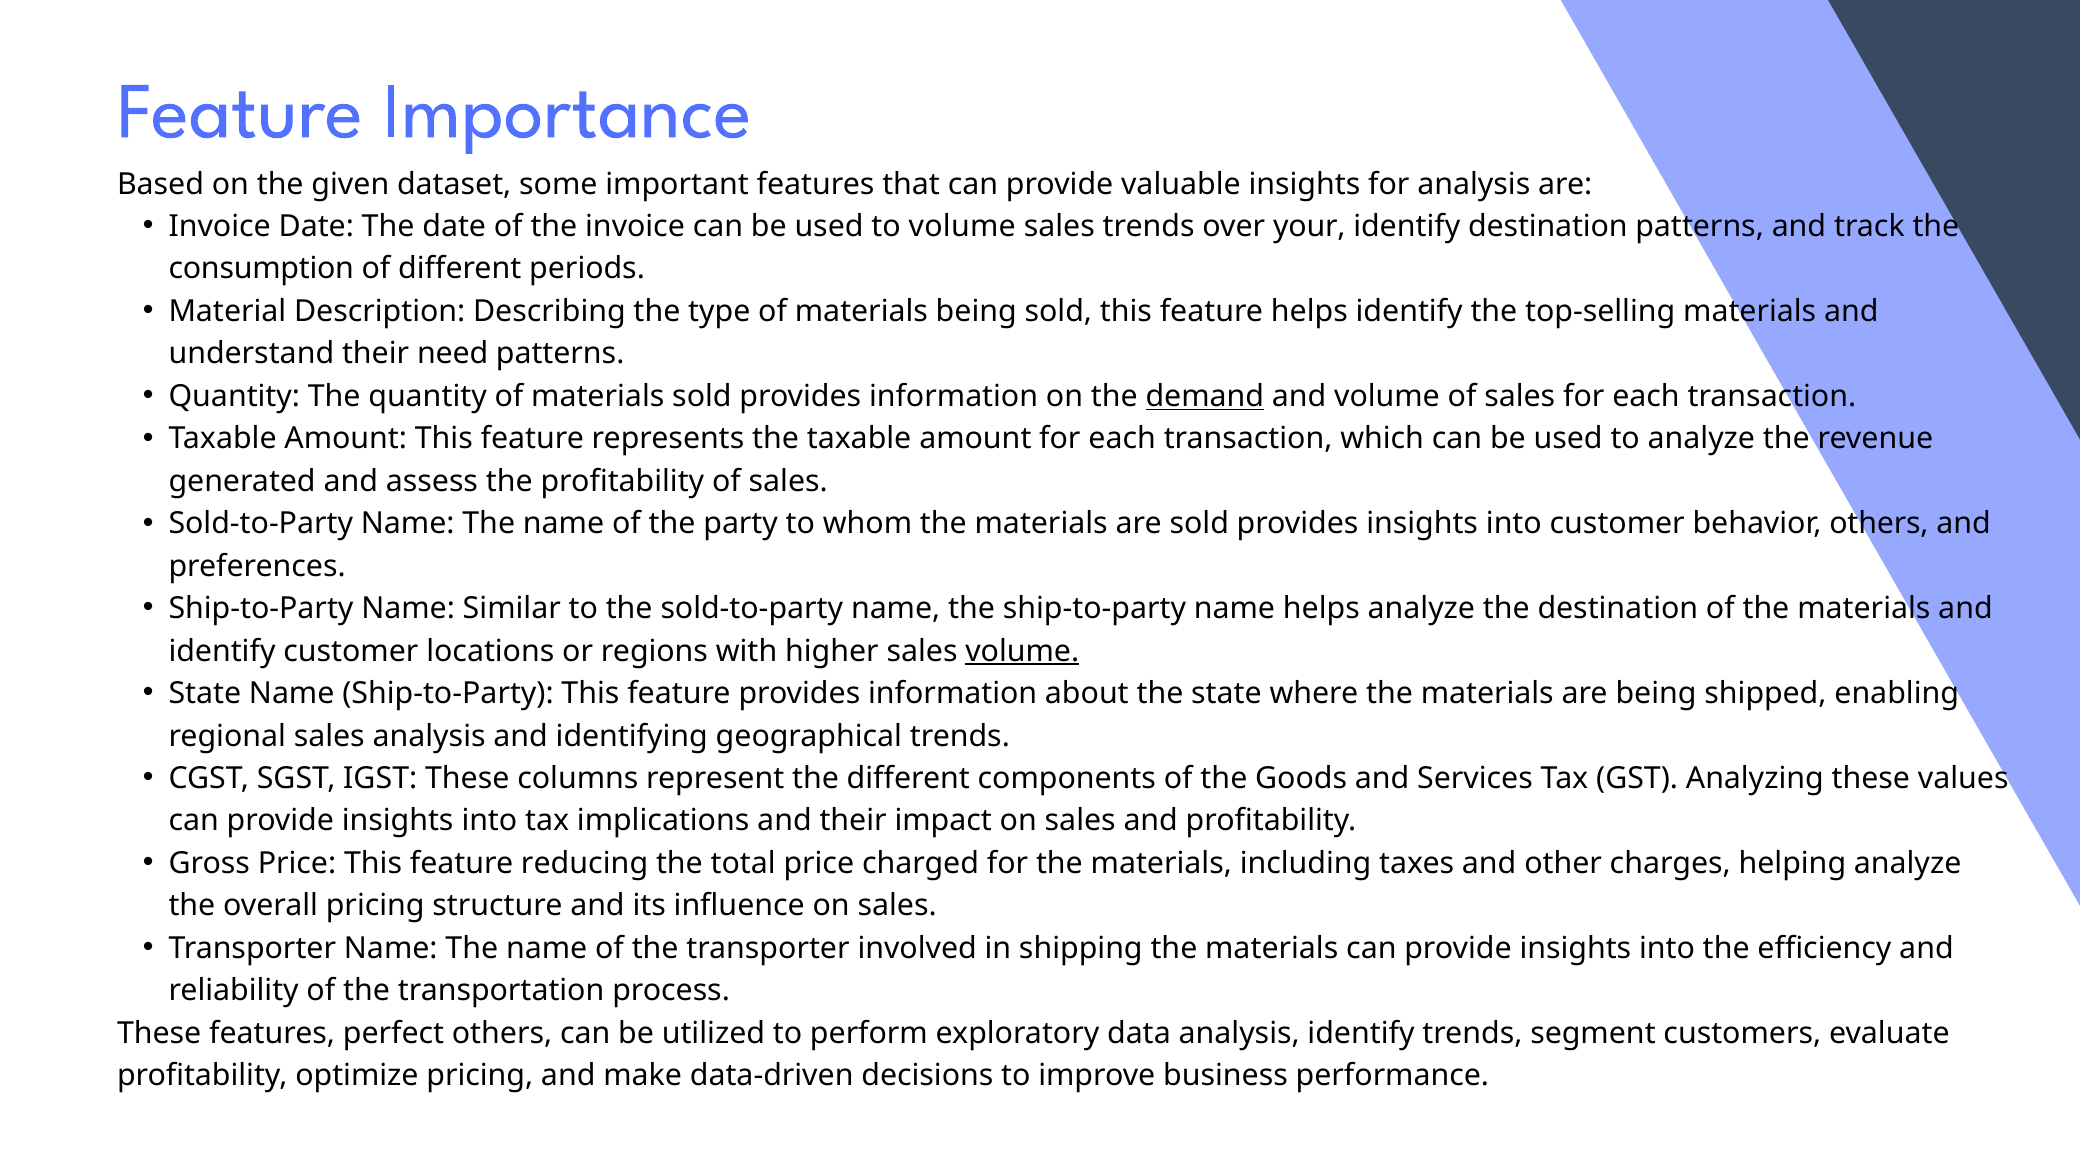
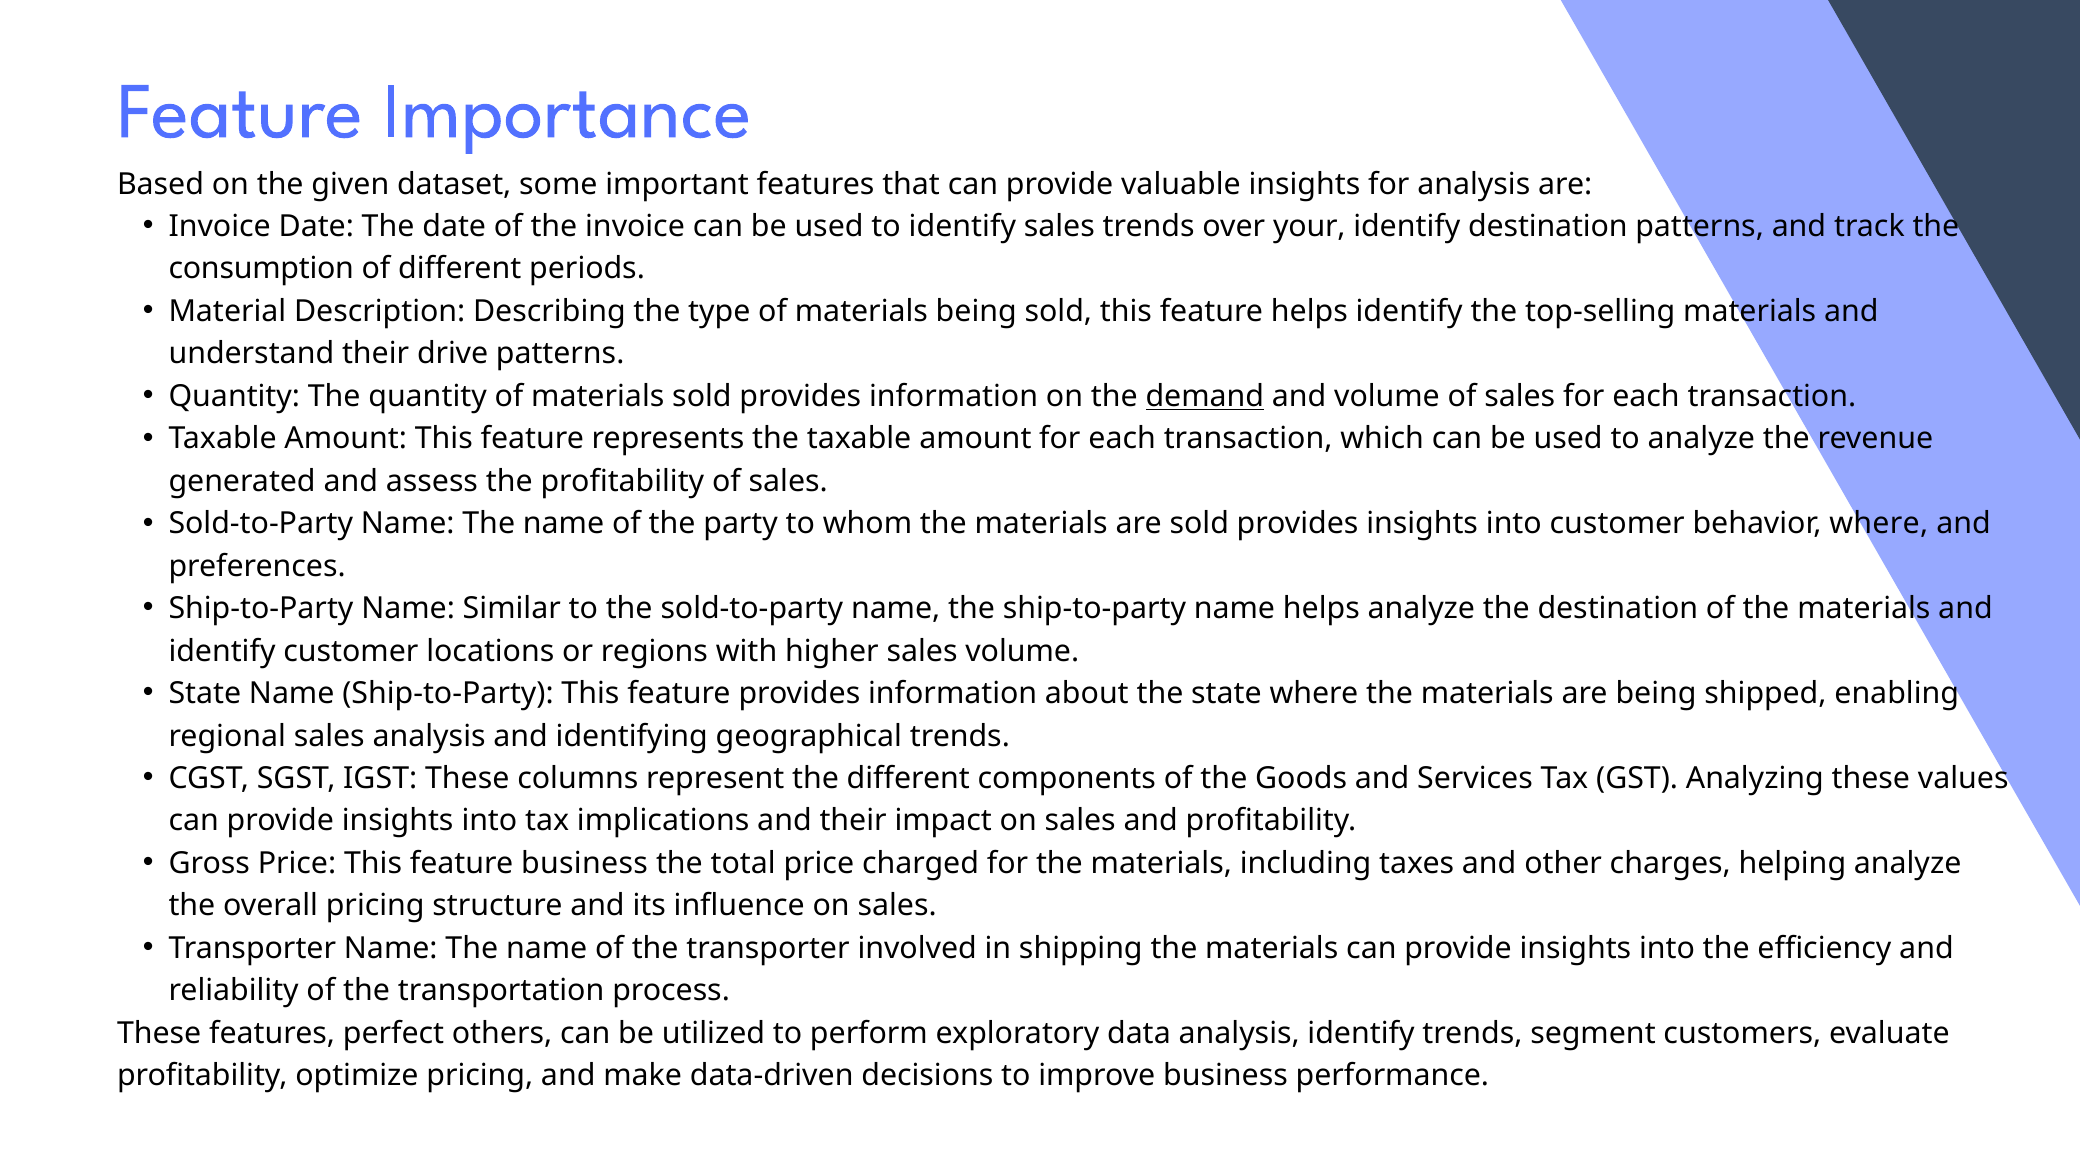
to volume: volume -> identify (962, 227)
need: need -> drive (453, 354)
behavior others: others -> where (1879, 524)
volume underline: present -> none (1022, 651)
feature reducing: reducing -> business (584, 863)
